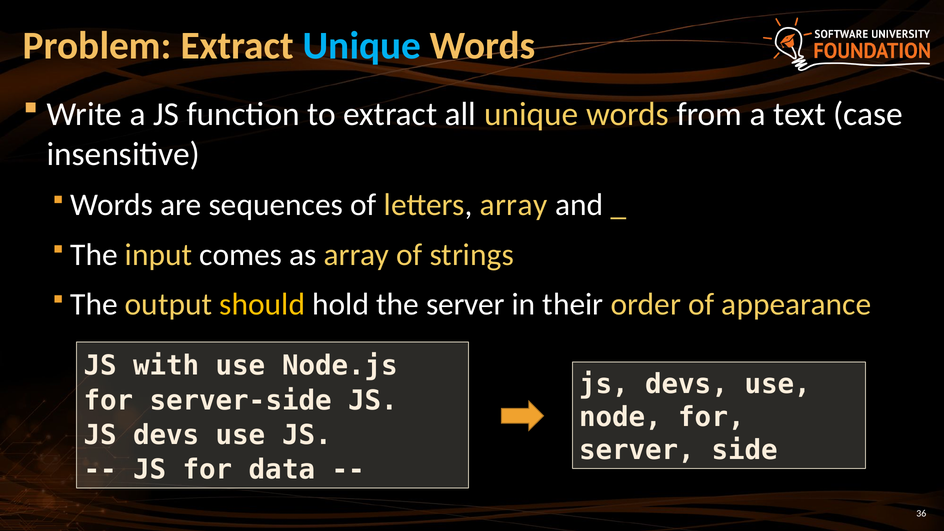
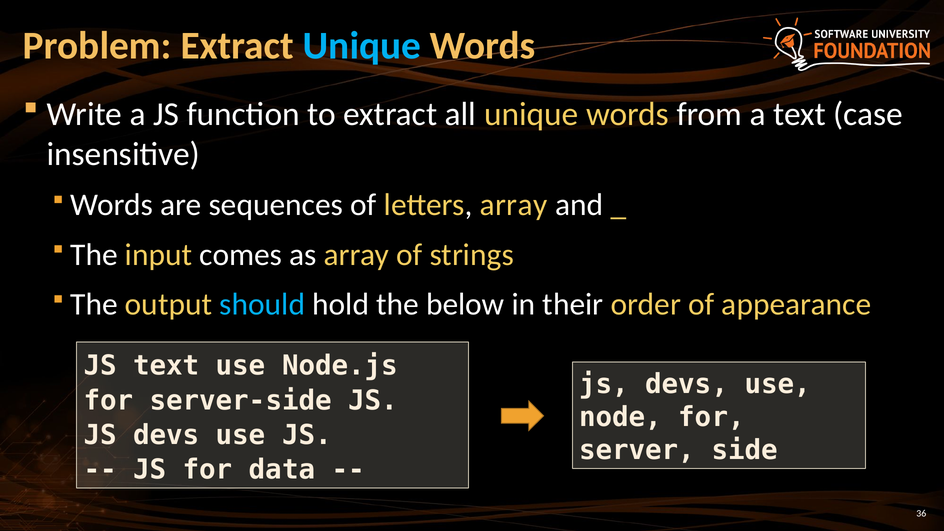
should colour: yellow -> light blue (262, 304)
the server: server -> below (465, 304)
JS with: with -> text (166, 366)
